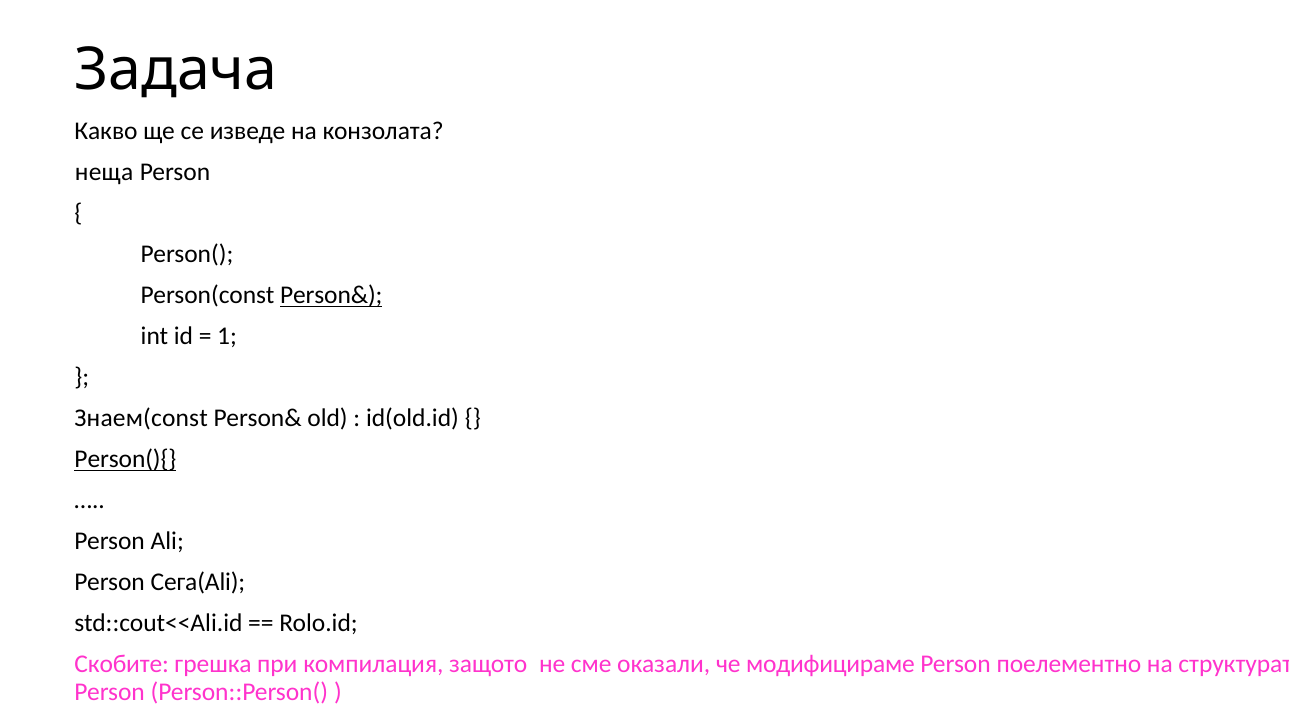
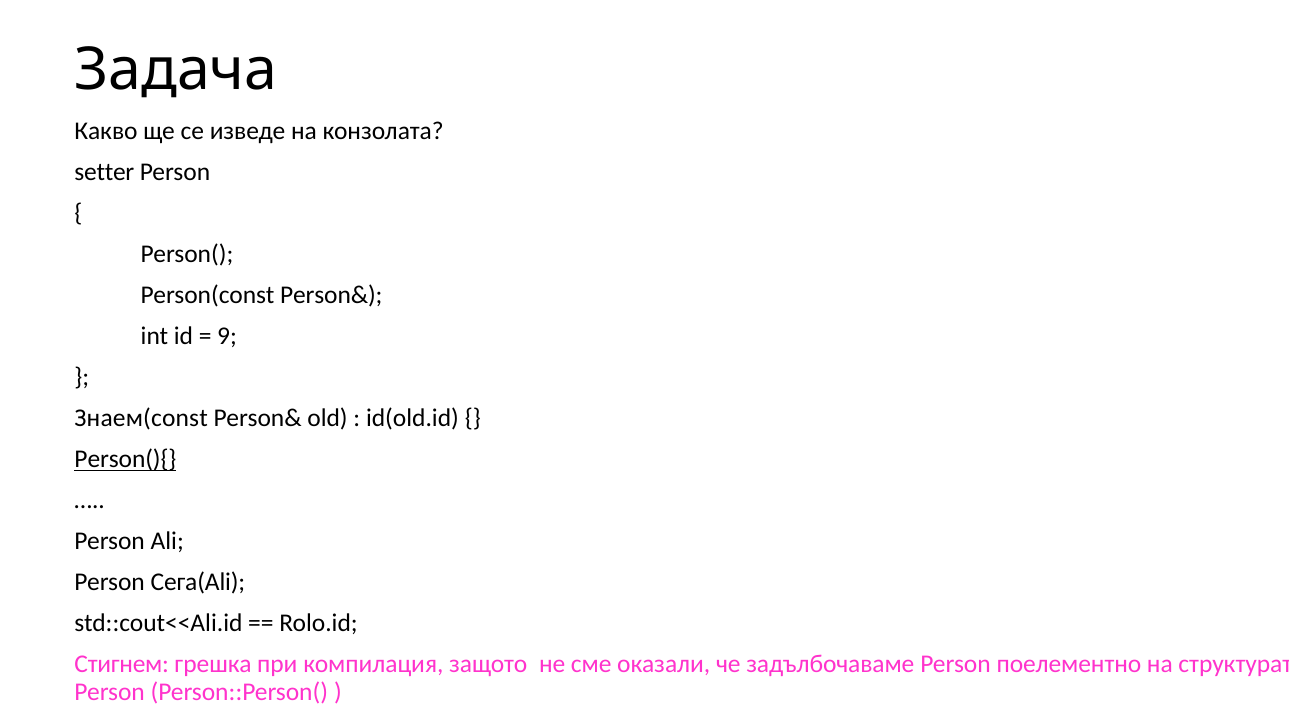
неща: неща -> setter (104, 172)
Person& underline: present -> none (331, 295)
1: 1 -> 9 (227, 336)
Скобите: Скобите -> Стигнем (122, 664)
модифицираме: модифицираме -> задълбочаваме (830, 664)
